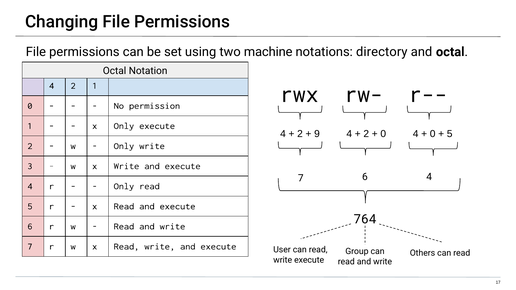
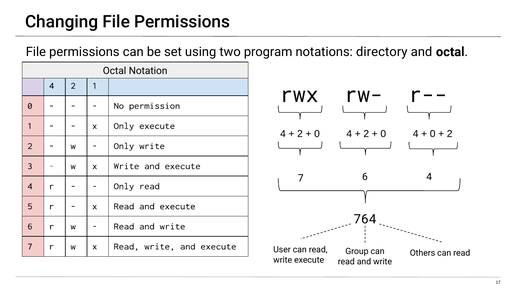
machine: machine -> program (268, 52)
9: 9 -> 0 (317, 134)
5: 5 -> 2 (450, 134)
